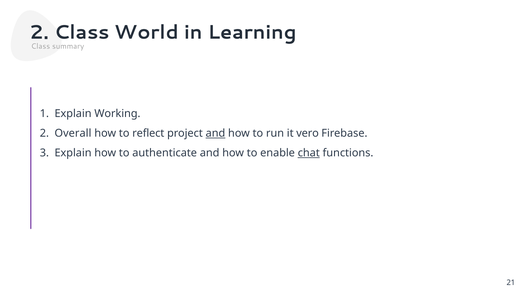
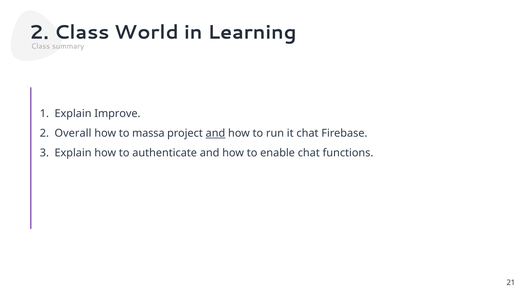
Working: Working -> Improve (117, 114)
reflect: reflect -> massa (148, 133)
it vero: vero -> chat (307, 133)
chat underline: present -> none (309, 153)
